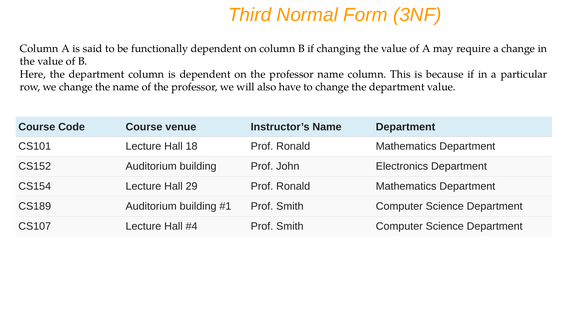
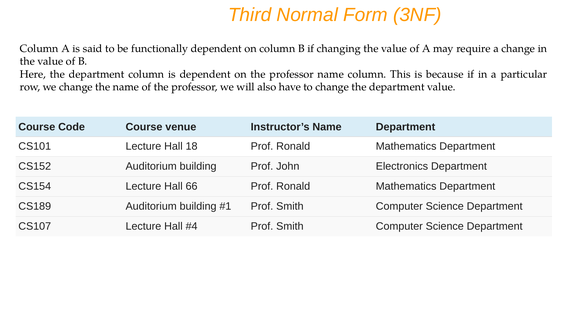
29: 29 -> 66 (192, 186)
